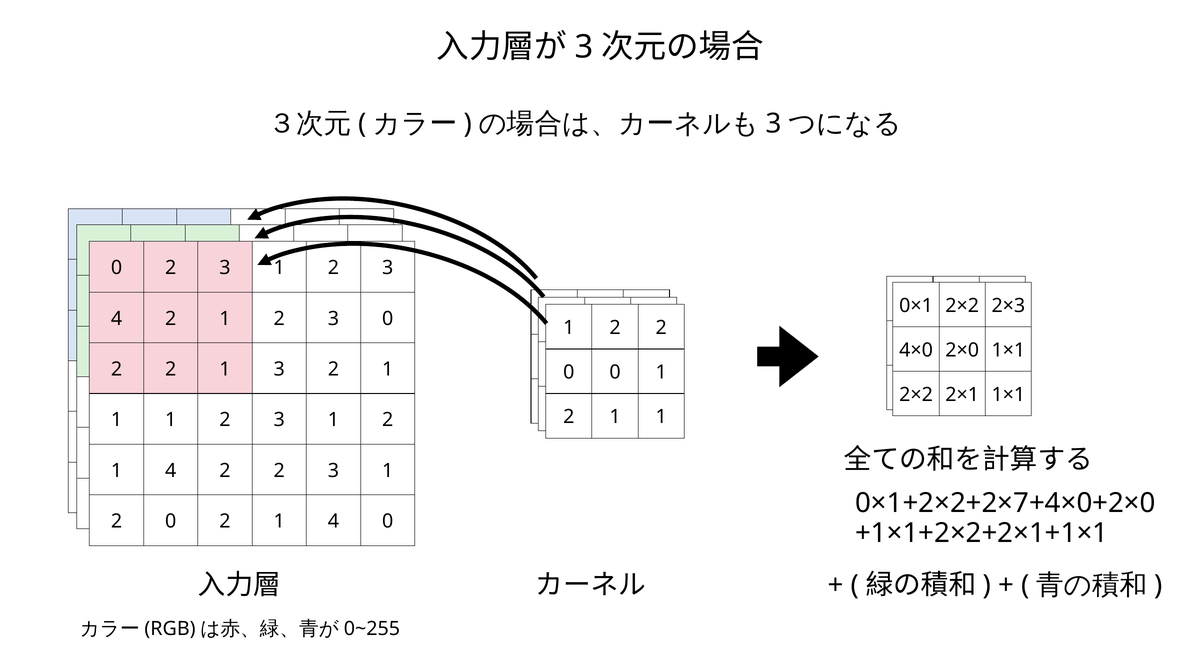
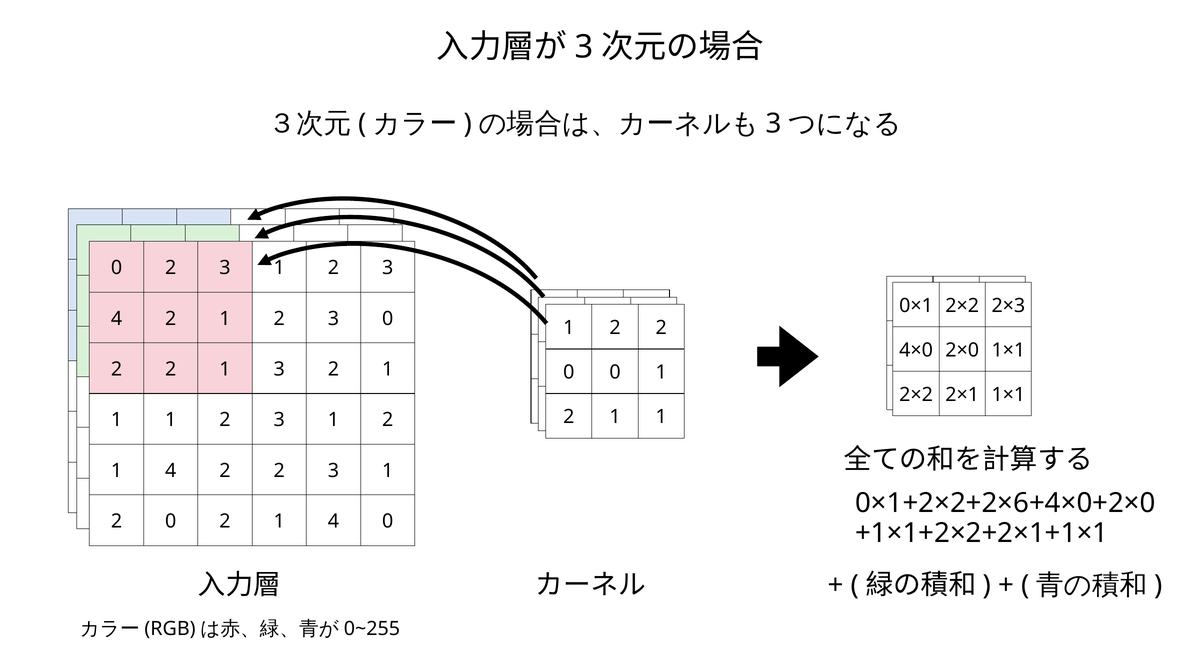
0×1+2×2+2×7+4×0+2×0: 0×1+2×2+2×7+4×0+2×0 -> 0×1+2×2+2×6+4×0+2×0 (1005, 503)
